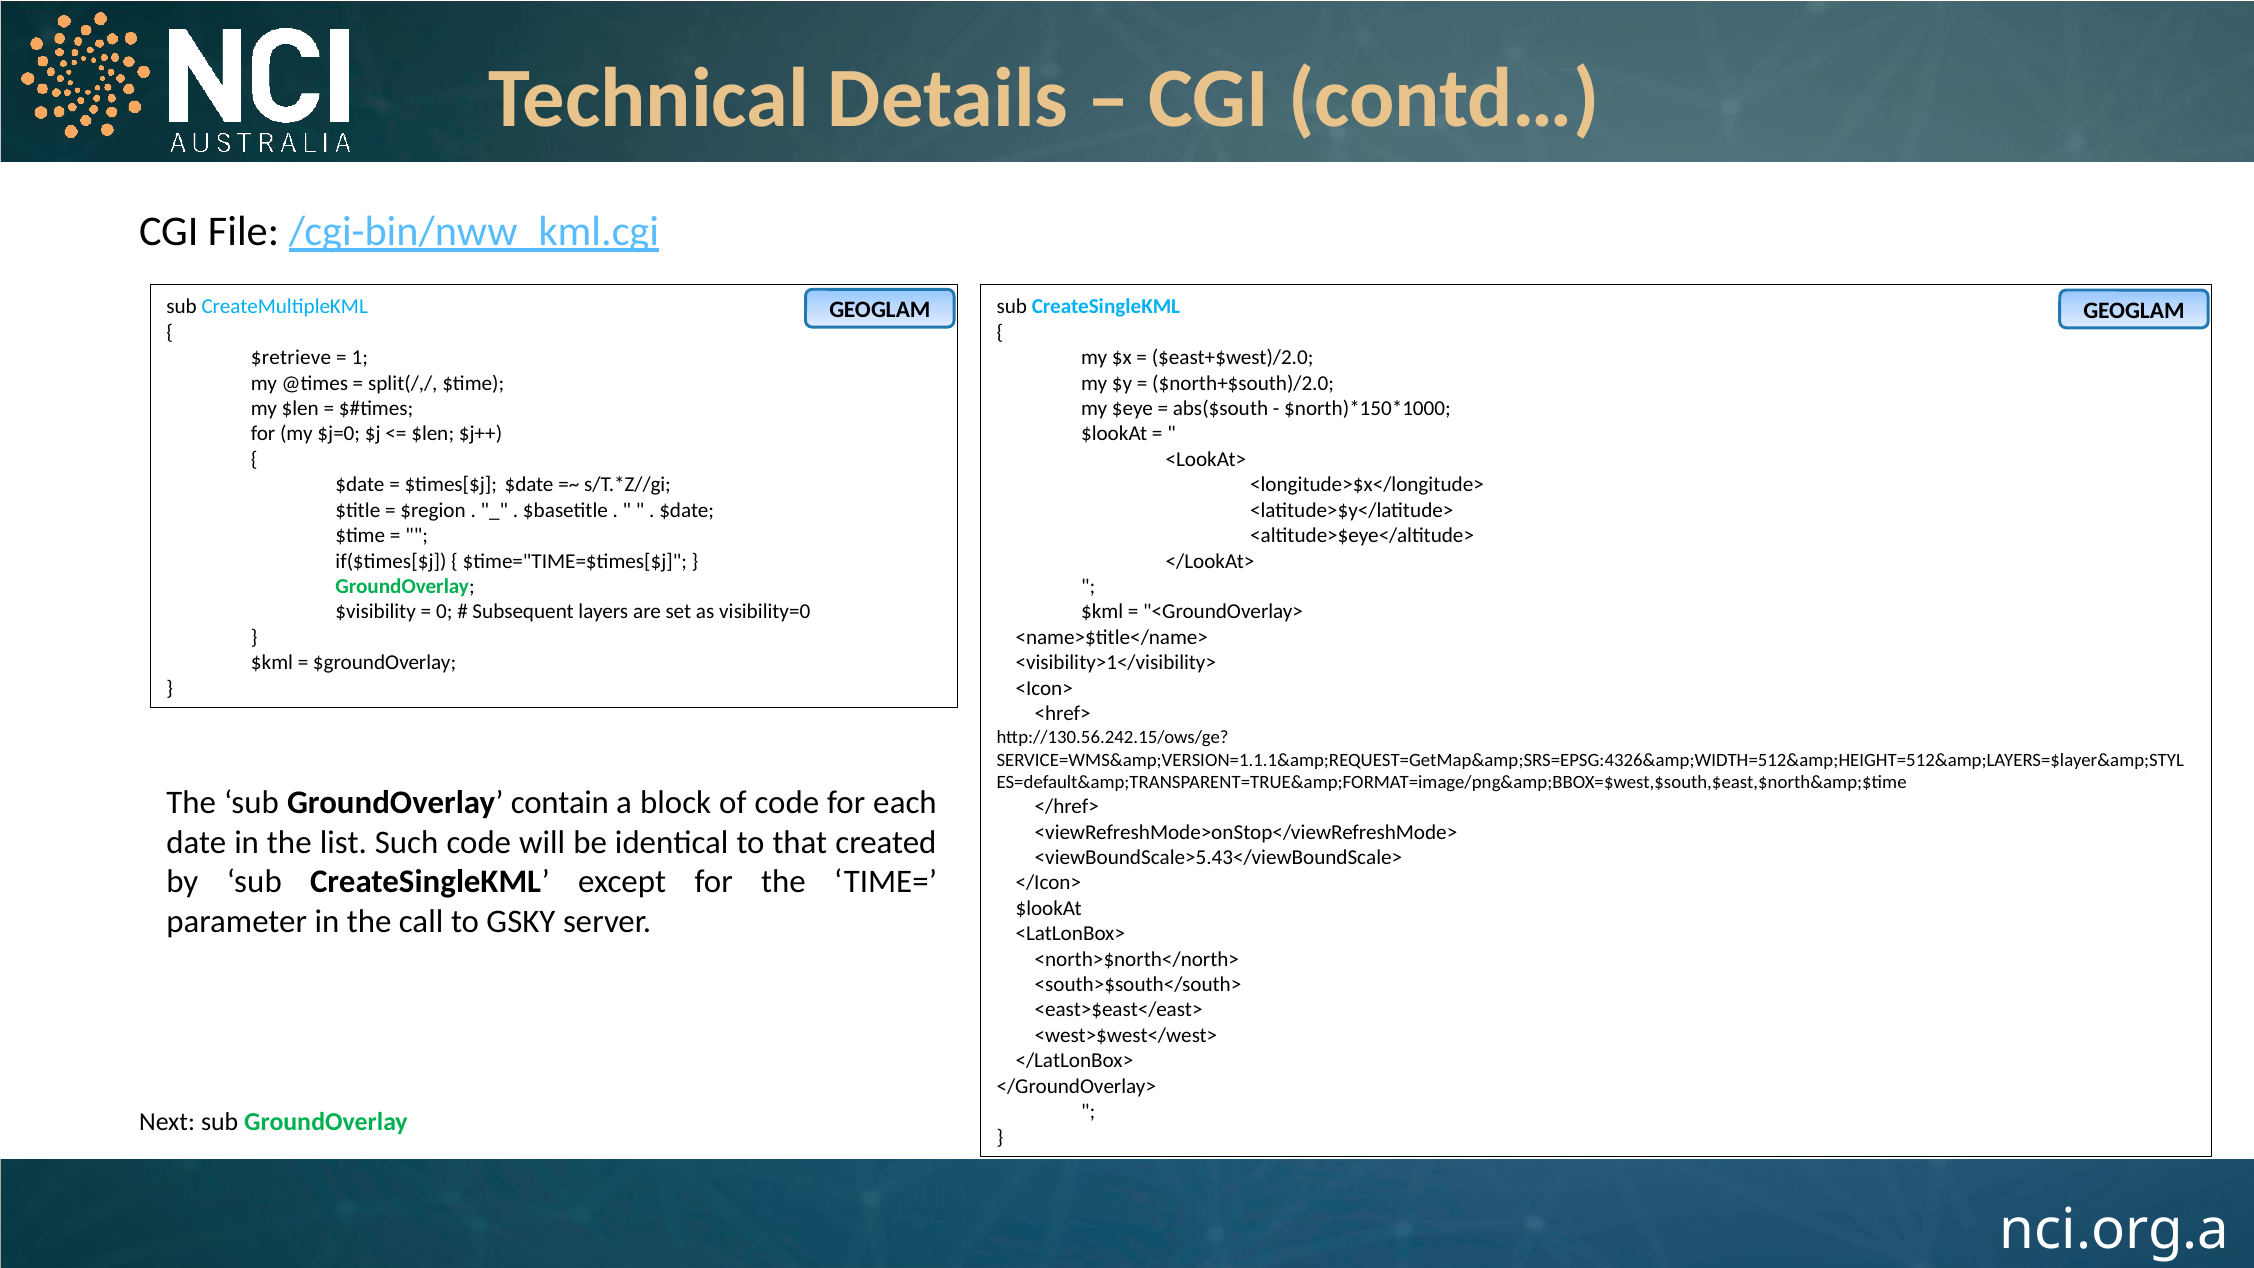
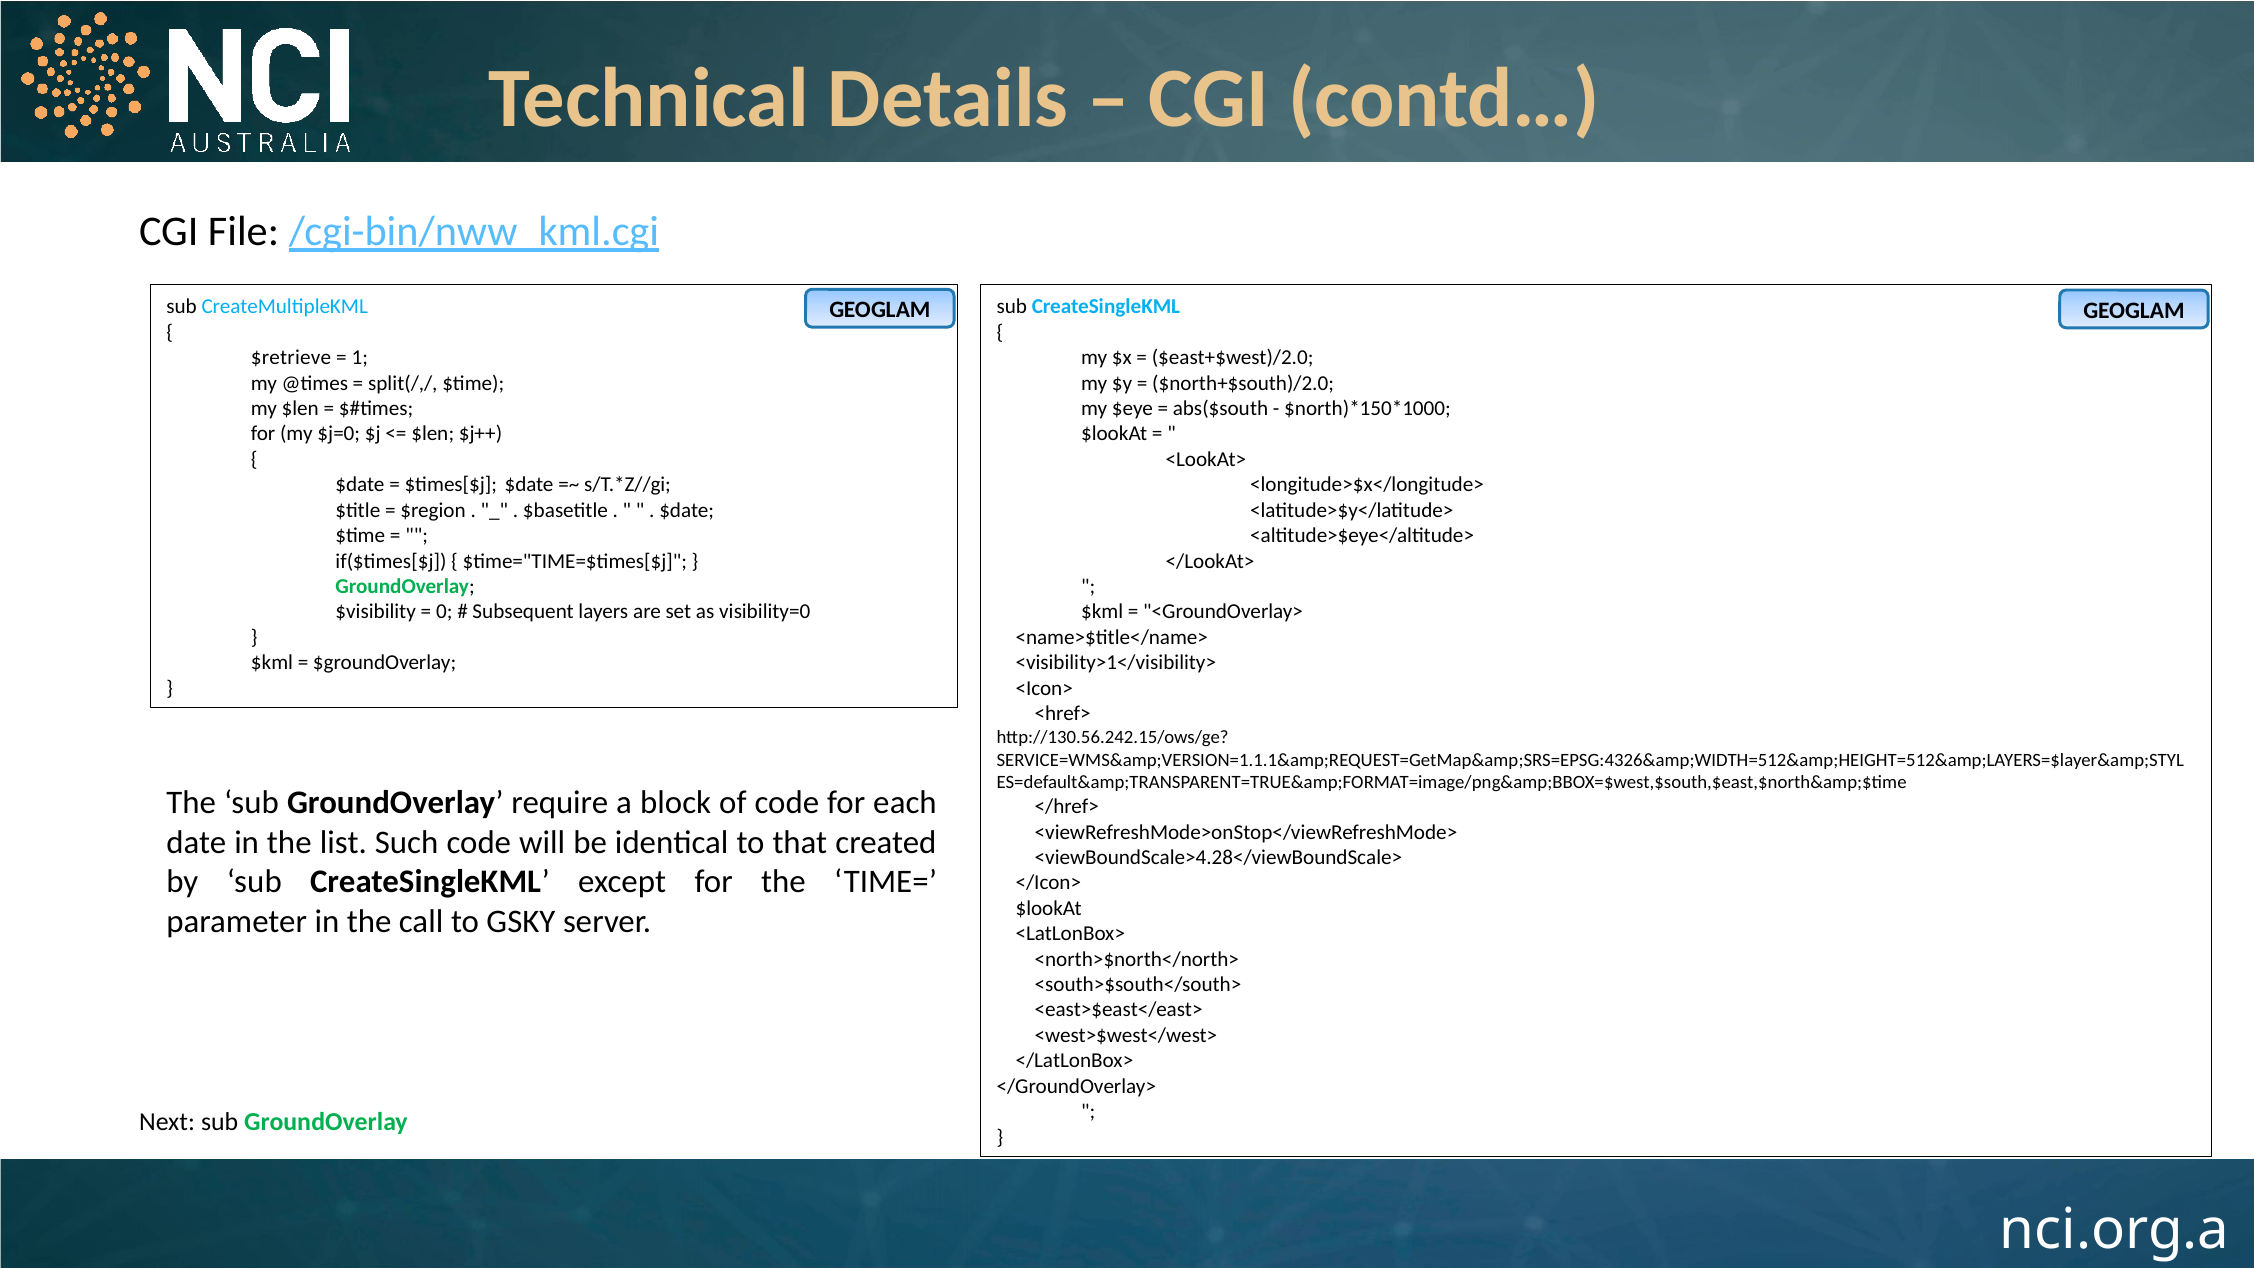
contain: contain -> require (560, 803)
<viewBoundScale>5.43</viewBoundScale>: <viewBoundScale>5.43</viewBoundScale> -> <viewBoundScale>4.28</viewBoundScale> (1218, 857)
